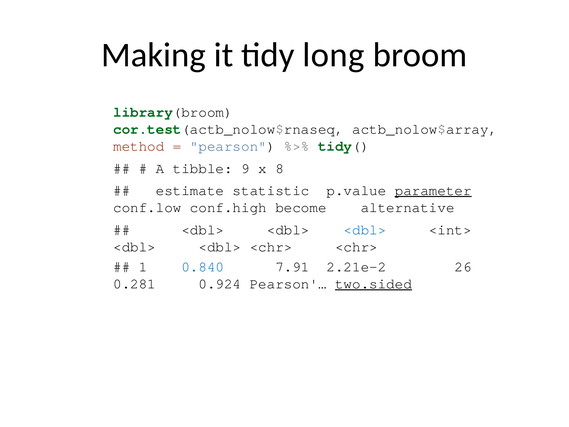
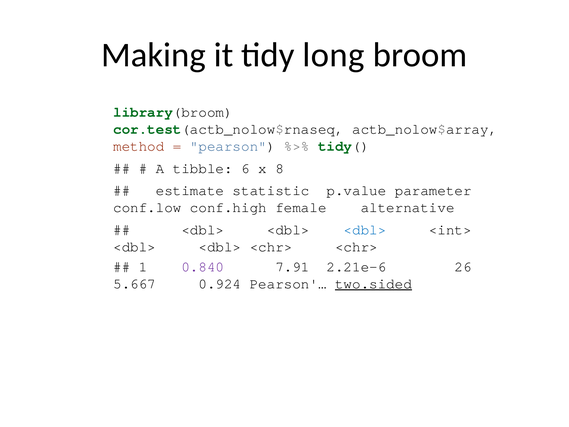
9: 9 -> 6 (245, 168)
parameter underline: present -> none (433, 190)
become: become -> female (301, 207)
0.840 colour: blue -> purple (203, 267)
2.21e-2: 2.21e-2 -> 2.21e-6 (356, 267)
0.281: 0.281 -> 5.667 (135, 284)
